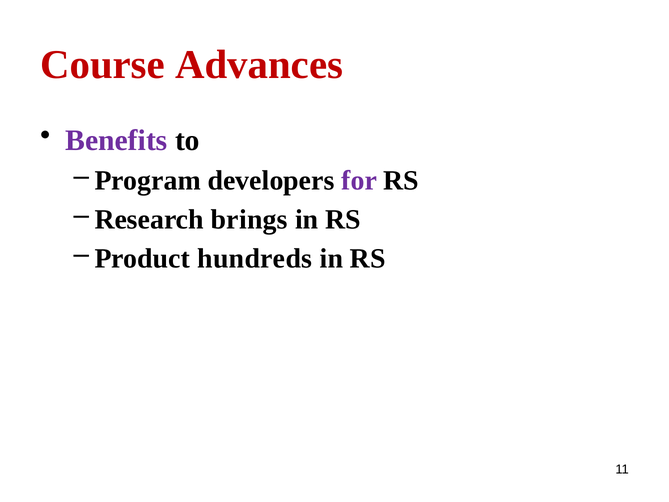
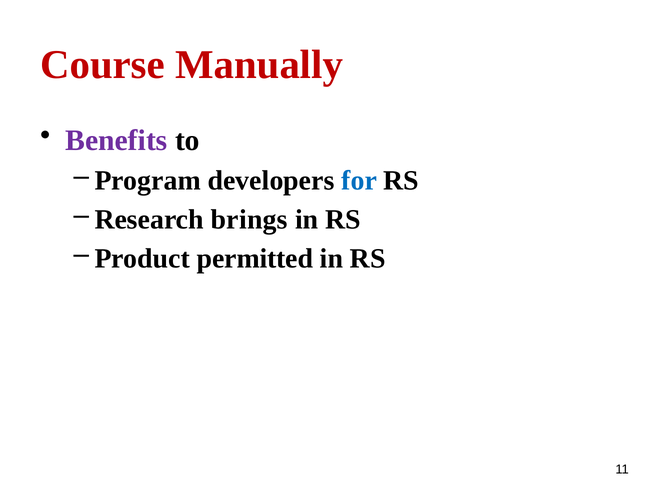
Advances: Advances -> Manually (259, 65)
for colour: purple -> blue (359, 180)
hundreds: hundreds -> permitted (255, 258)
